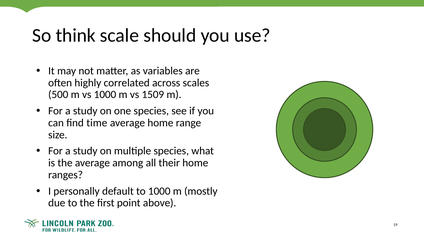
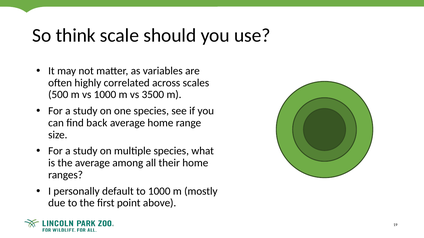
1509: 1509 -> 3500 (153, 95)
time: time -> back (97, 123)
